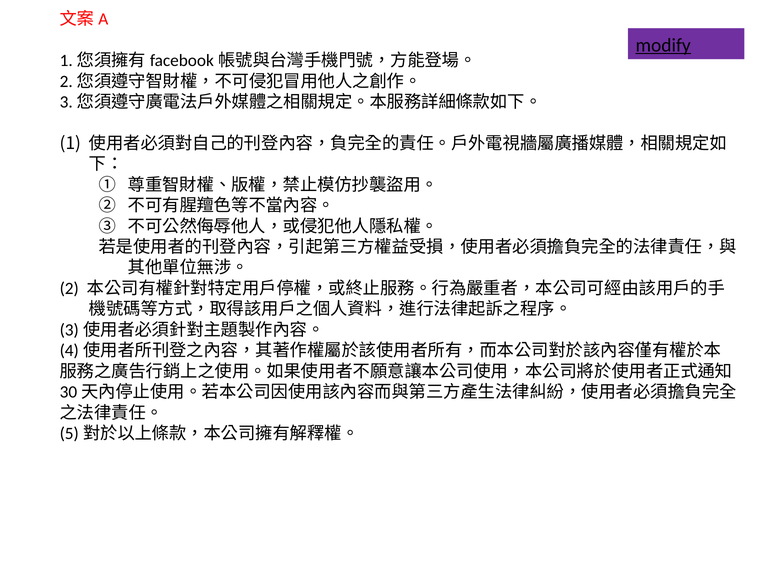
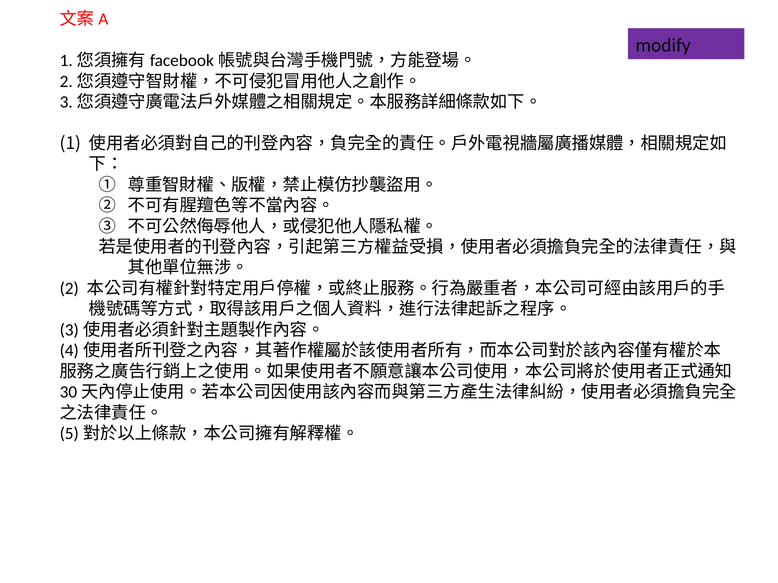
modify underline: present -> none (663, 45)
